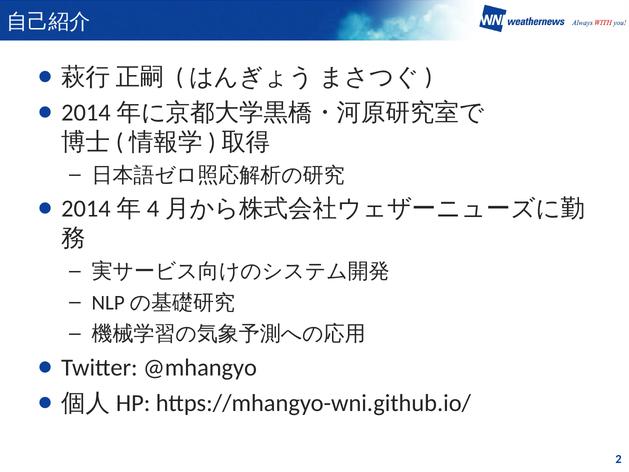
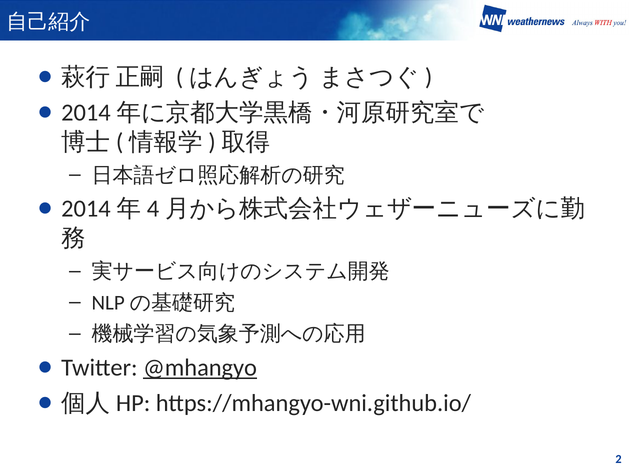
@mhangyo underline: none -> present (200, 367)
